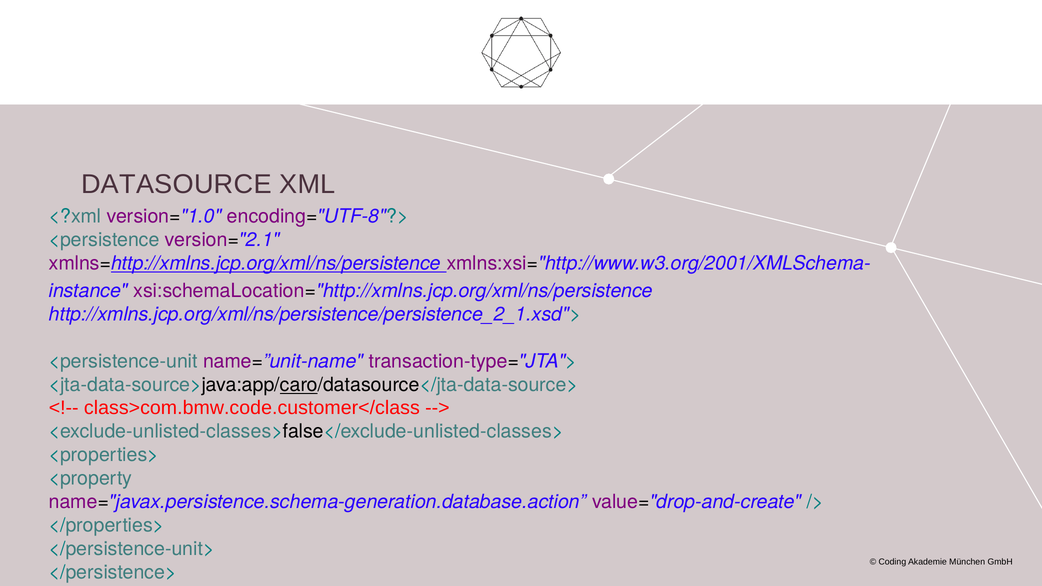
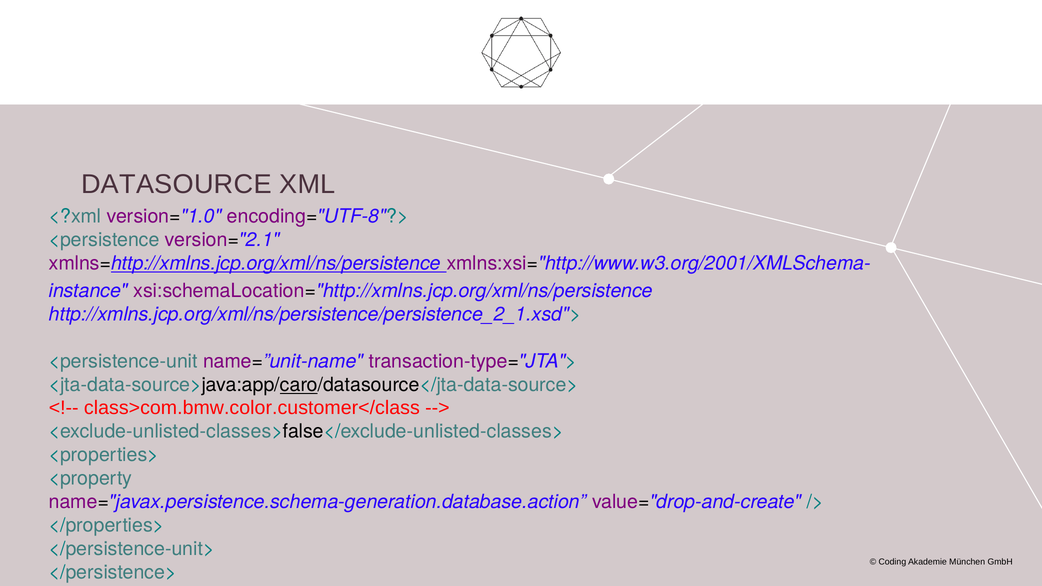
class>com.bmw.code.customer</class: class>com.bmw.code.customer</class -> class>com.bmw.color.customer</class (252, 408)
